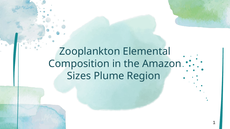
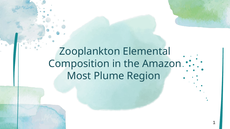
Sizes: Sizes -> Most (79, 76)
